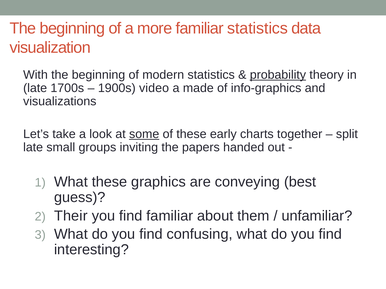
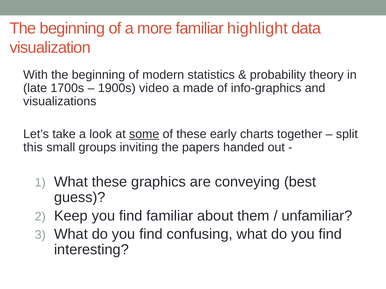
familiar statistics: statistics -> highlight (257, 28)
probability underline: present -> none (278, 75)
late: late -> this (33, 148)
Their: Their -> Keep (71, 216)
